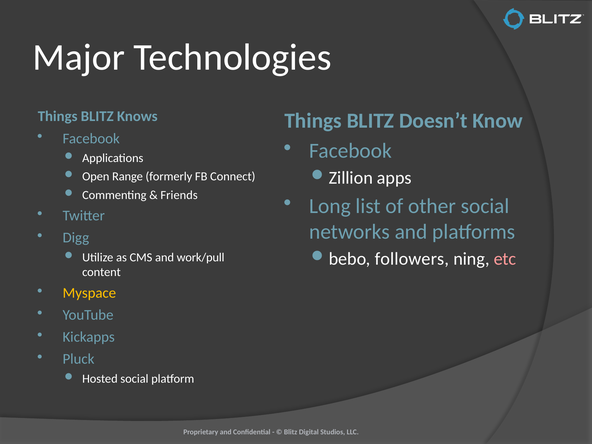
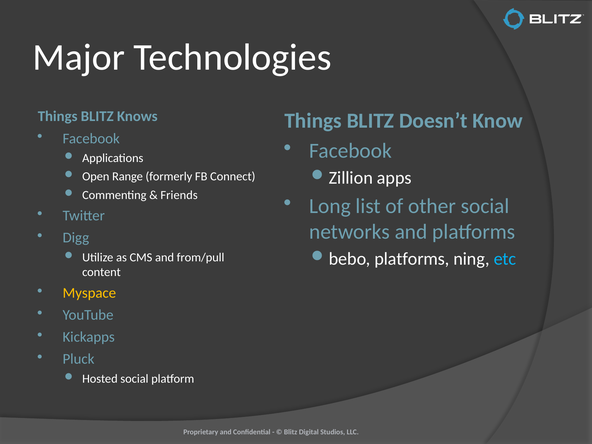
followers: followers -> platforms (412, 259)
etc colour: pink -> light blue (505, 259)
work/pull: work/pull -> from/pull (201, 257)
